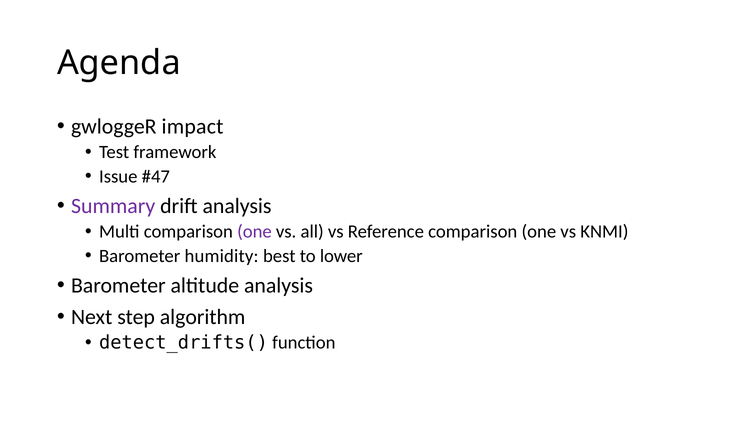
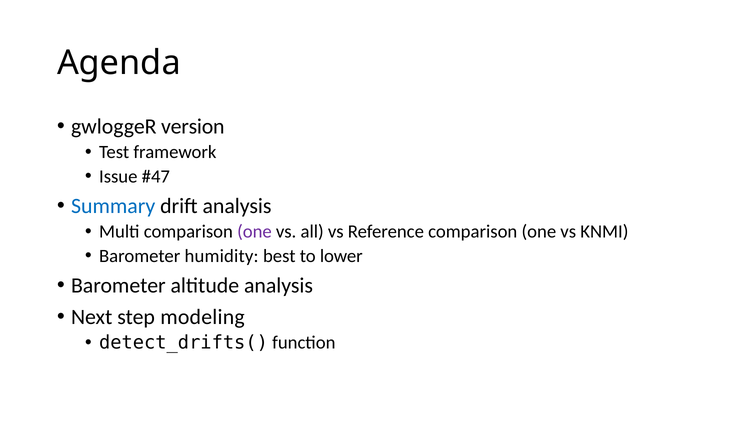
impact: impact -> version (193, 126)
Summary colour: purple -> blue (113, 206)
algorithm: algorithm -> modeling (202, 317)
